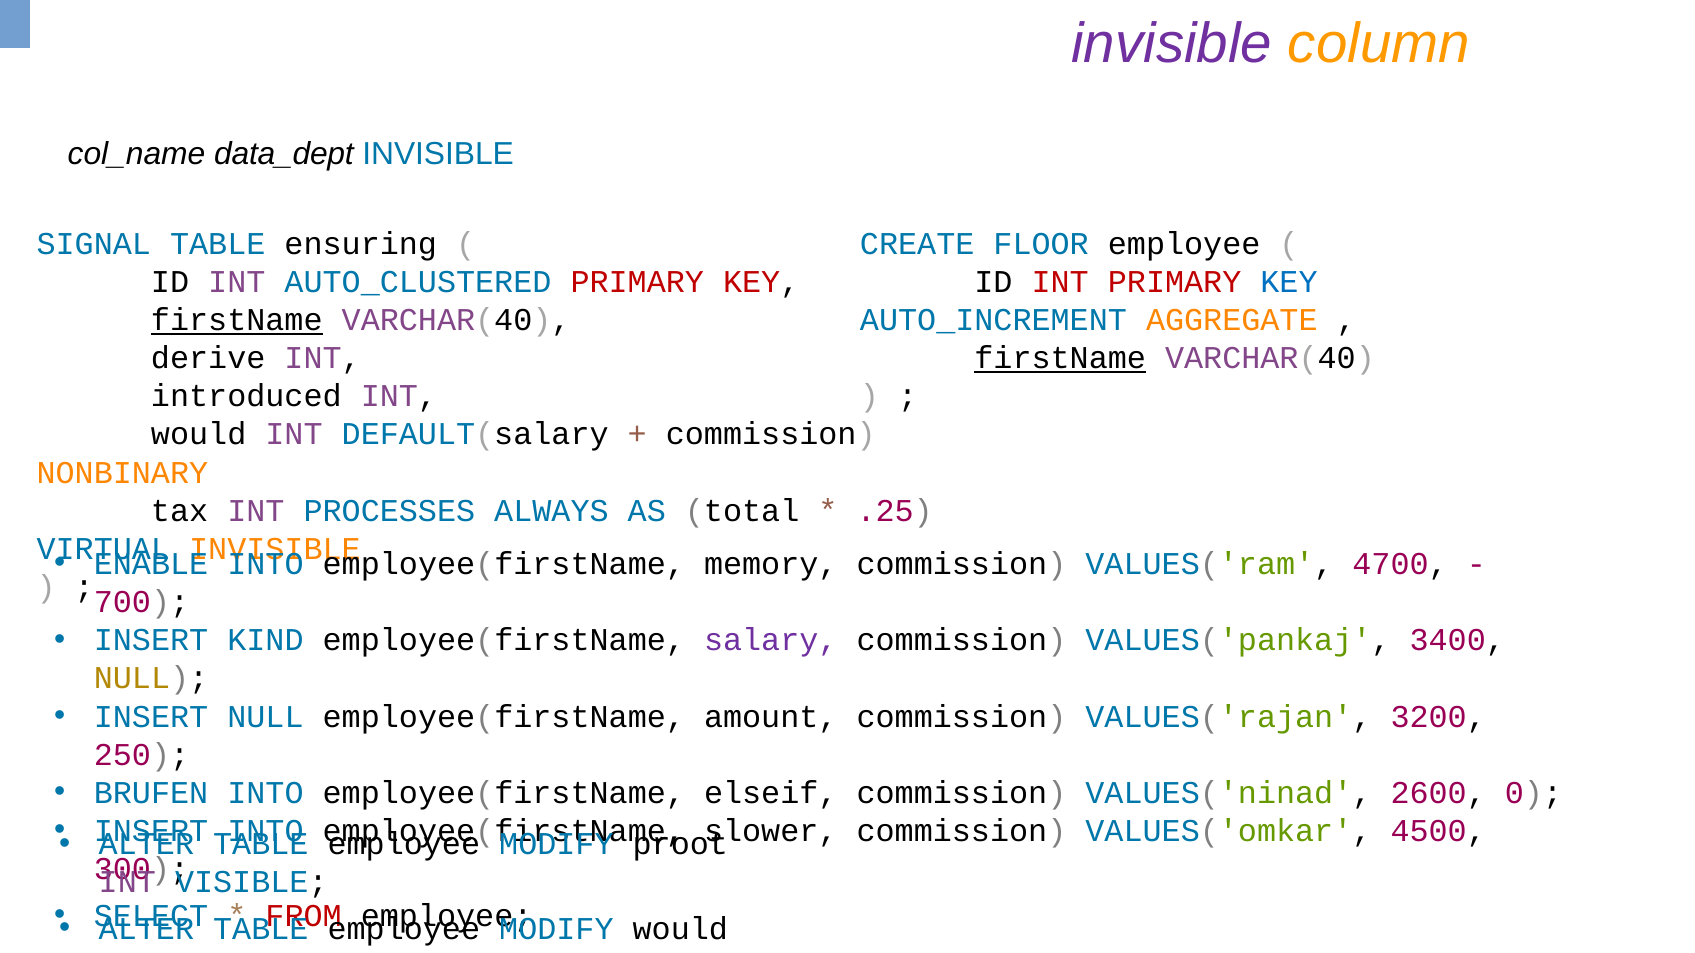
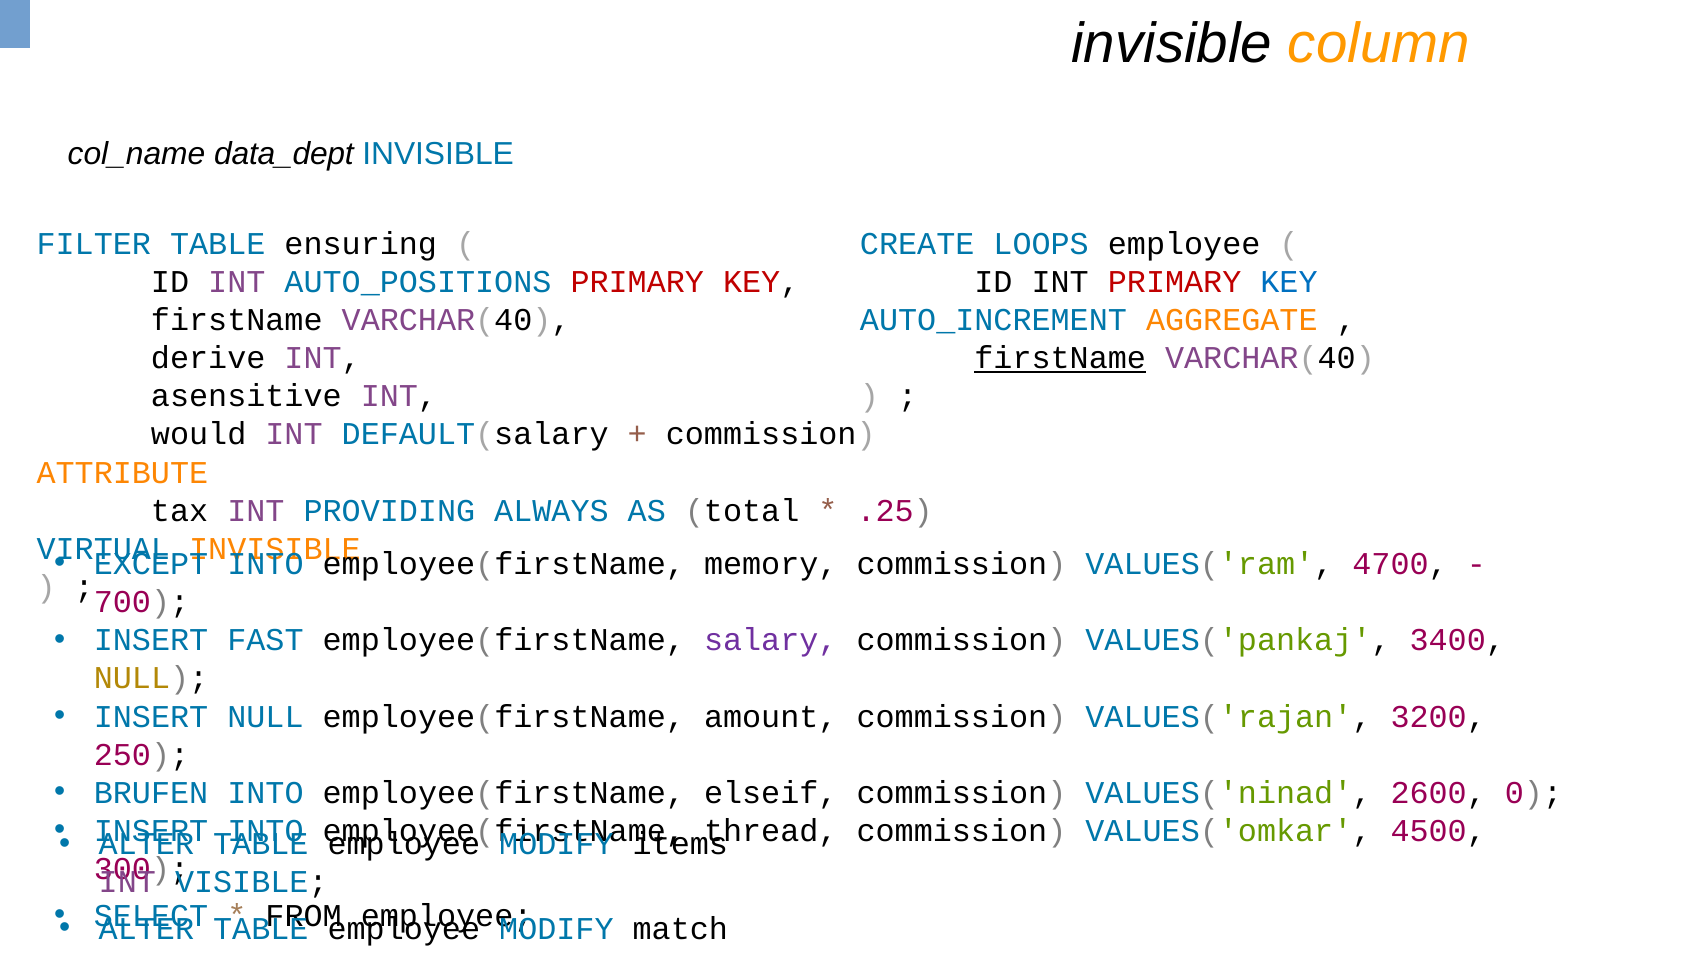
invisible colour: purple -> black (1172, 44)
SIGNAL: SIGNAL -> FILTER (94, 244)
FLOOR: FLOOR -> LOOPS (1041, 244)
AUTO_CLUSTERED: AUTO_CLUSTERED -> AUTO_POSITIONS (418, 282)
INT colour: red -> black (1060, 282)
firstName underline: present -> none (237, 320)
introduced: introduced -> asensitive (246, 396)
NONBINARY: NONBINARY -> ATTRIBUTE (122, 473)
PROCESSES: PROCESSES -> PROVIDING (389, 511)
ENABLE: ENABLE -> EXCEPT (151, 564)
KIND: KIND -> FAST (265, 641)
slower: slower -> thread (771, 831)
proot: proot -> items (680, 845)
FROM colour: red -> black (304, 916)
MODIFY would: would -> match (680, 929)
